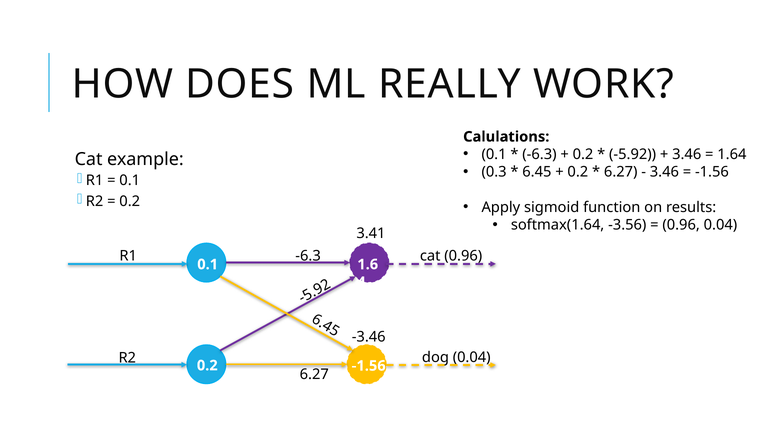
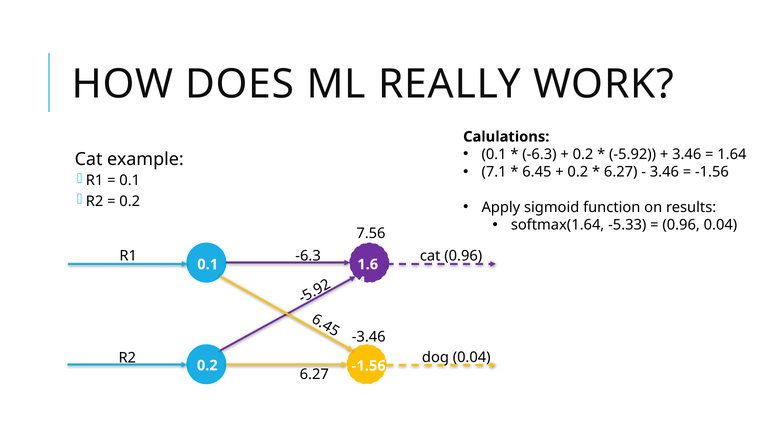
0.3: 0.3 -> 7.1 (494, 172)
-3.56: -3.56 -> -5.33 (627, 225)
3.41: 3.41 -> 7.56 (371, 233)
